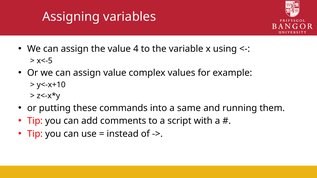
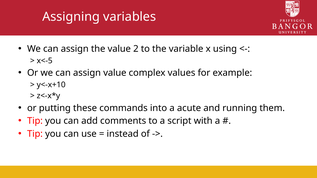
4: 4 -> 2 (136, 49)
same: same -> acute (189, 108)
